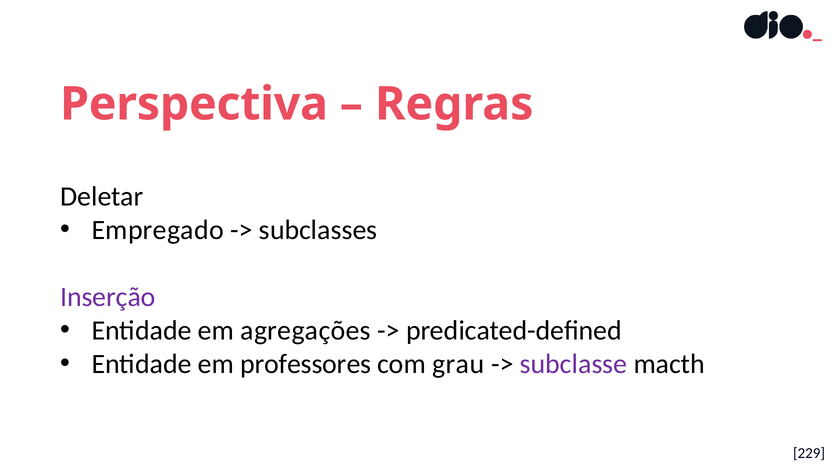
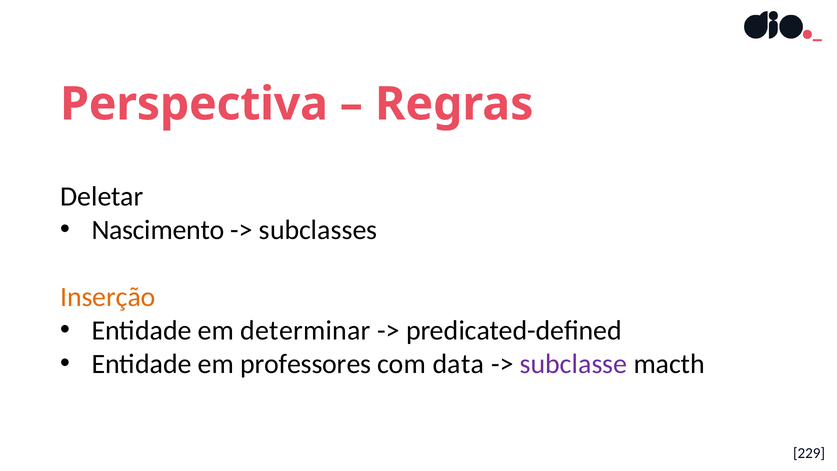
Empregado: Empregado -> Nascimento (158, 230)
Inserção colour: purple -> orange (108, 297)
agregações: agregações -> determinar (306, 330)
grau: grau -> data (458, 364)
